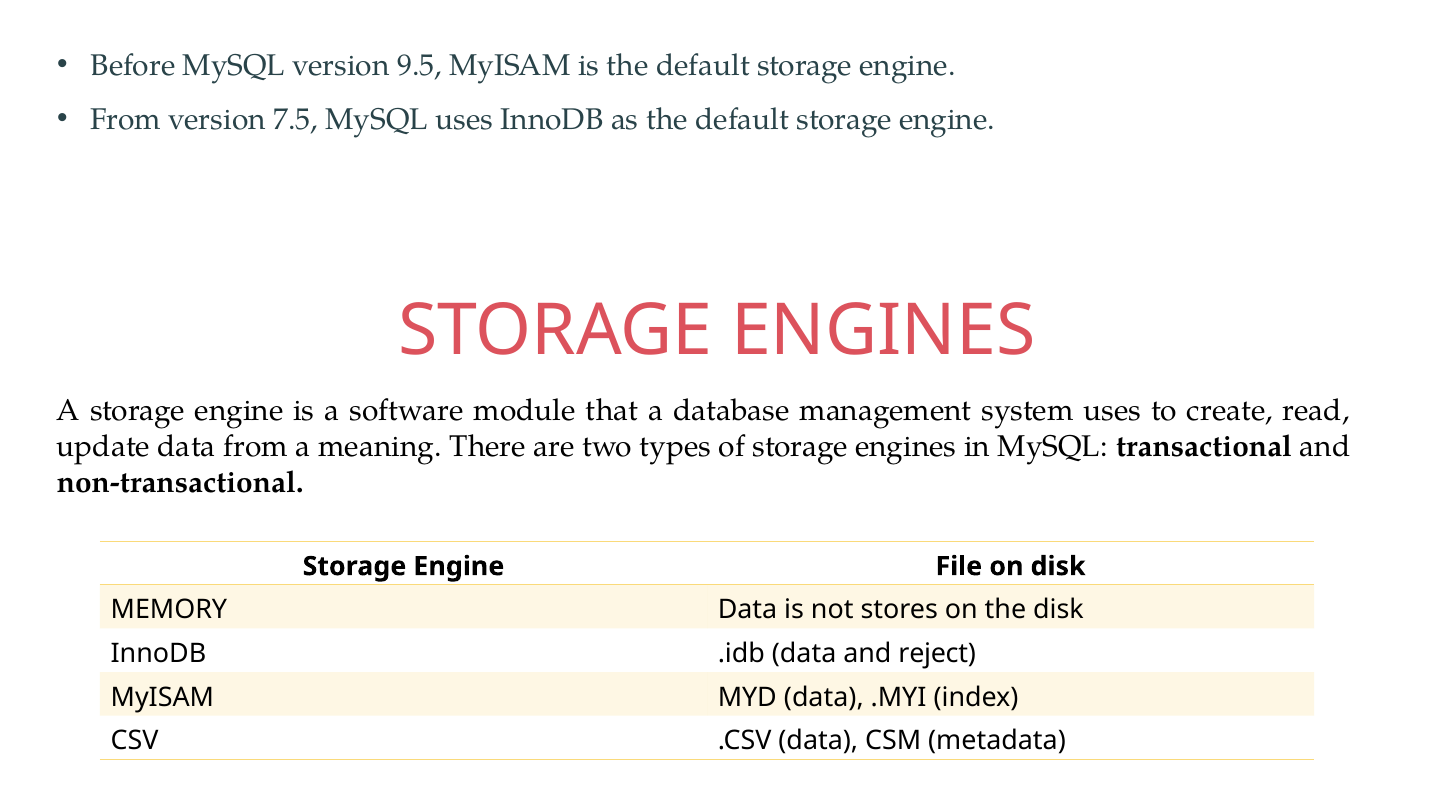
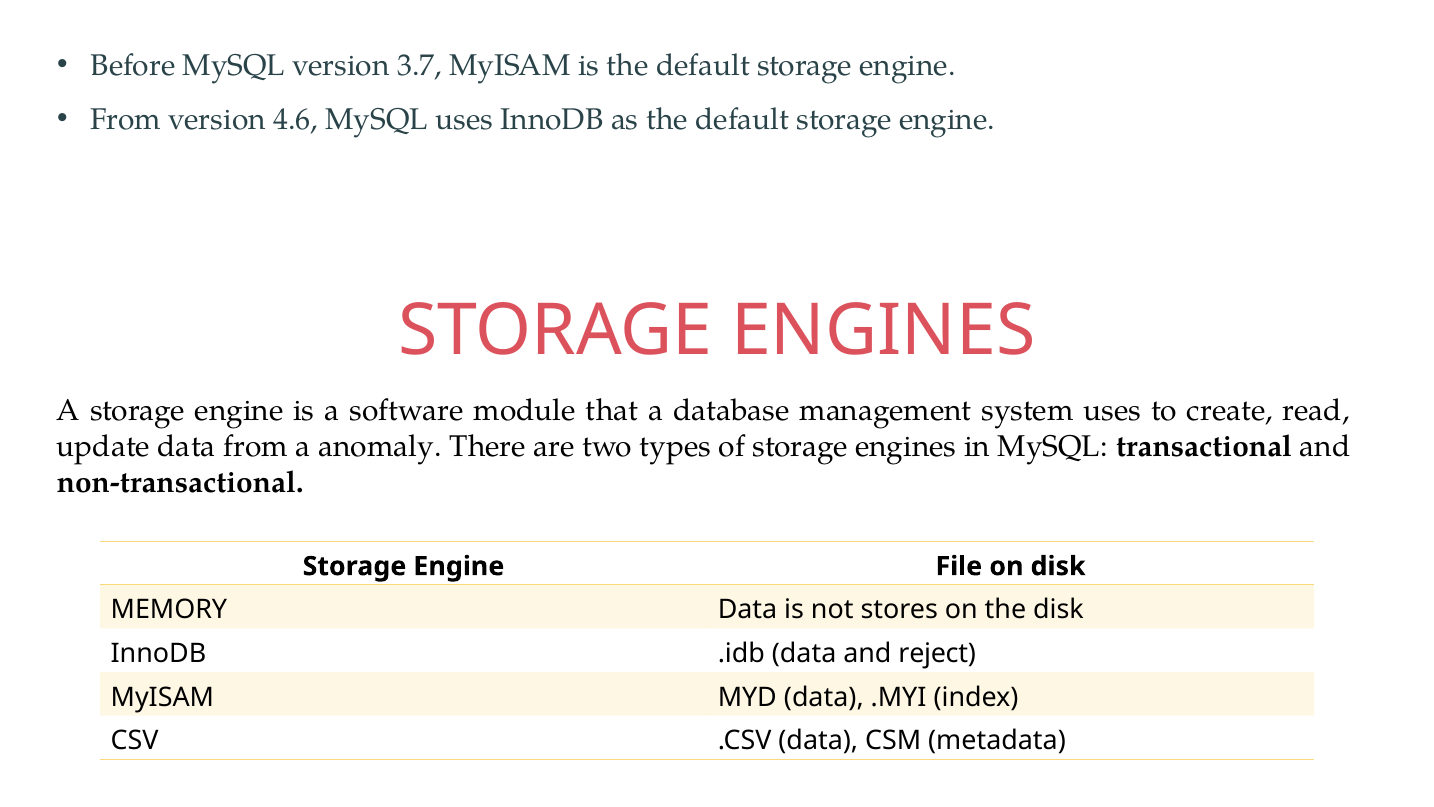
9.5: 9.5 -> 3.7 (420, 66)
7.5: 7.5 -> 4.6 (296, 119)
meaning: meaning -> anomaly (380, 447)
